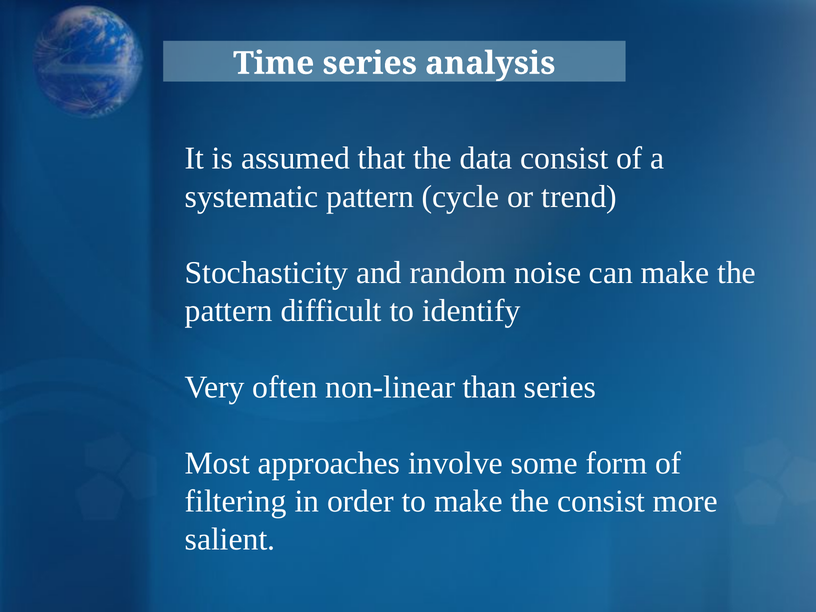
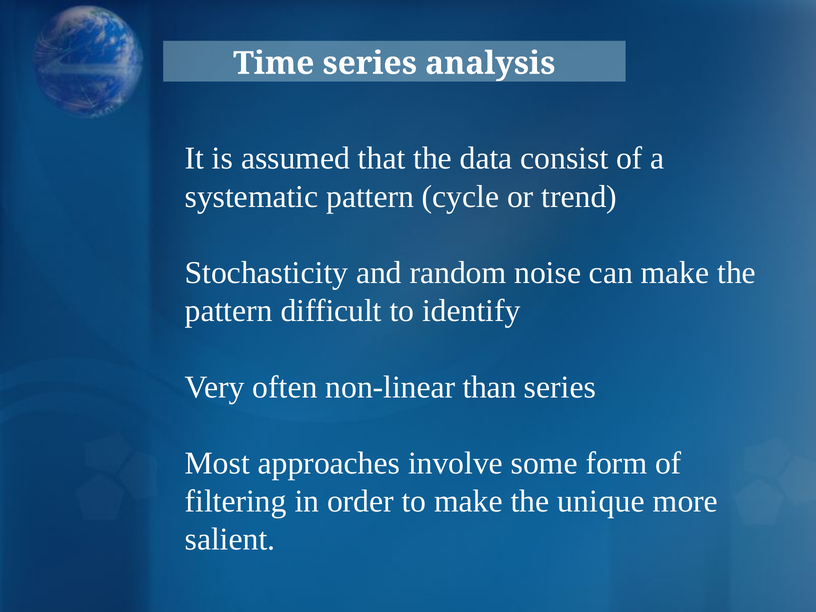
the consist: consist -> unique (601, 501)
